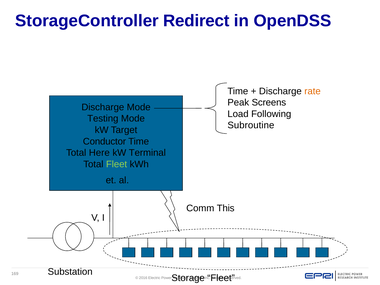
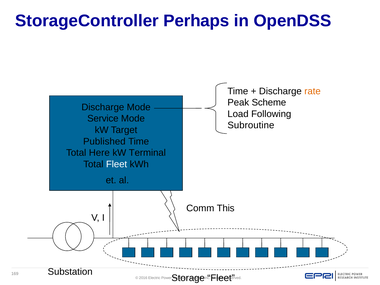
Redirect: Redirect -> Perhaps (196, 21)
Screens: Screens -> Scheme (269, 103)
Testing: Testing -> Service (103, 119)
Conductor: Conductor -> Published (104, 141)
Fleet colour: light green -> white (117, 164)
